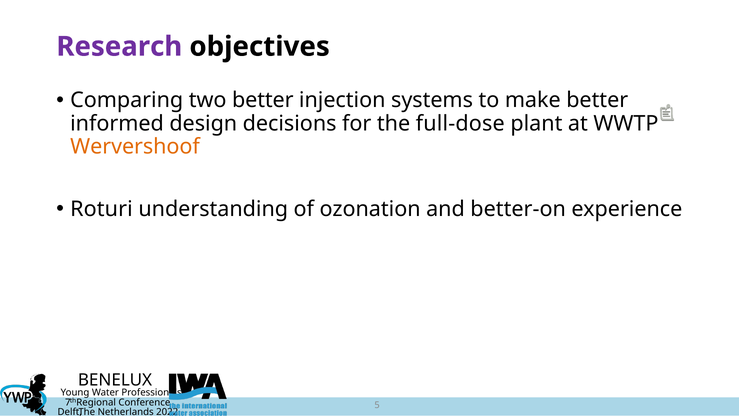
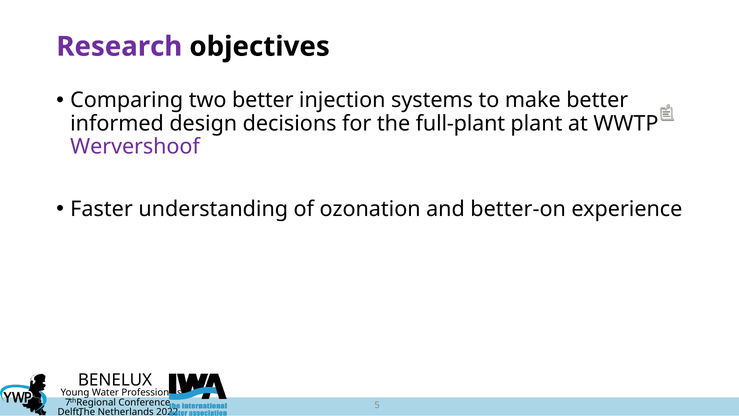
full-dose: full-dose -> full-plant (460, 123)
Wervershoof colour: orange -> purple (135, 147)
Roturi: Roturi -> Faster (102, 209)
